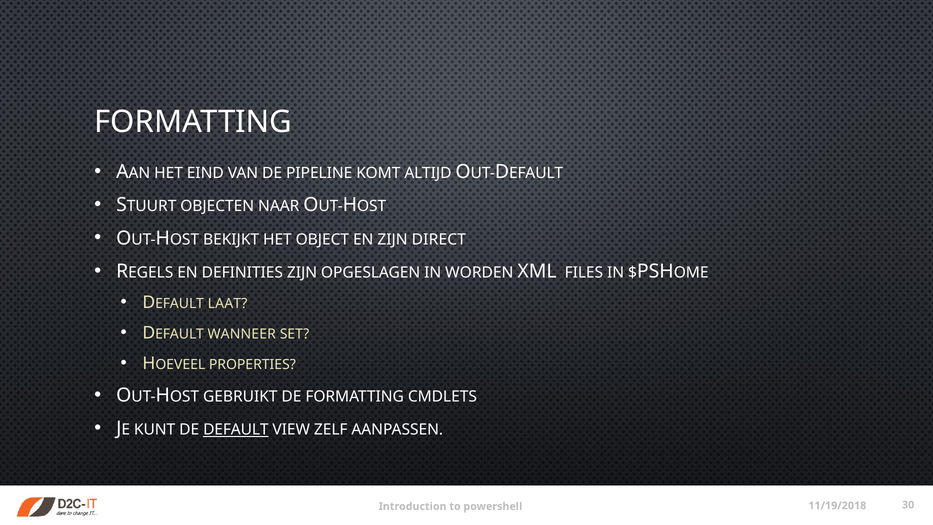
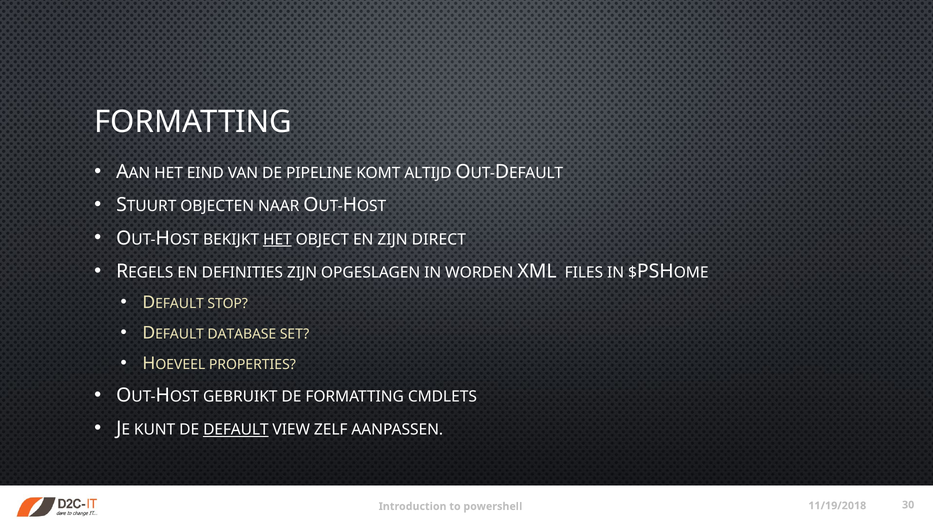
HET underline: none -> present (277, 239)
LAAT: LAAT -> STOP (228, 304)
WANNEER: WANNEER -> DATABASE (242, 334)
